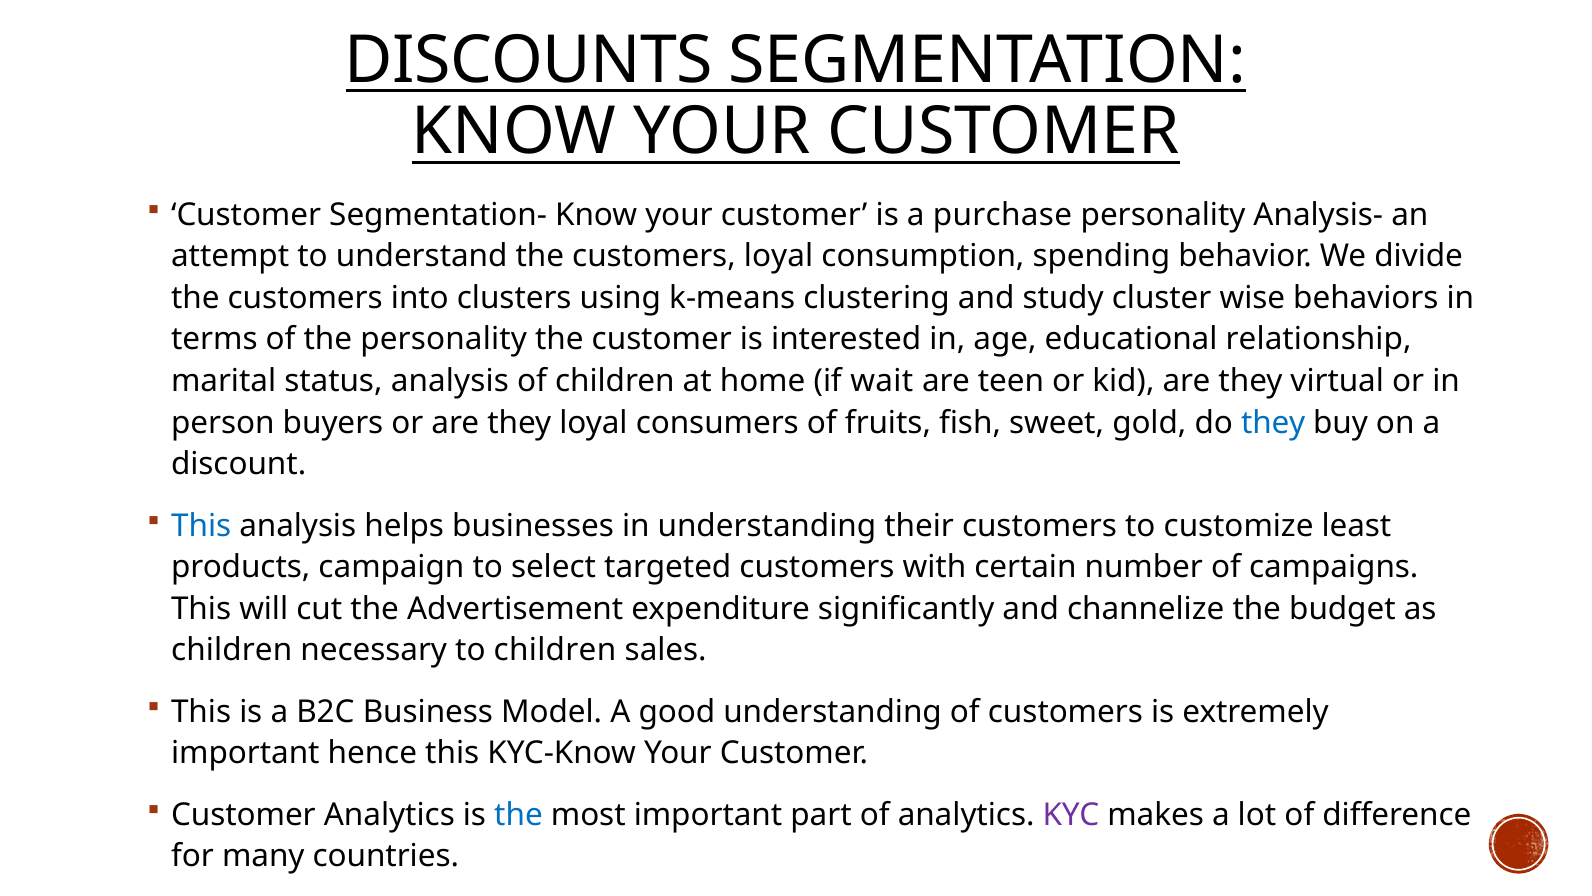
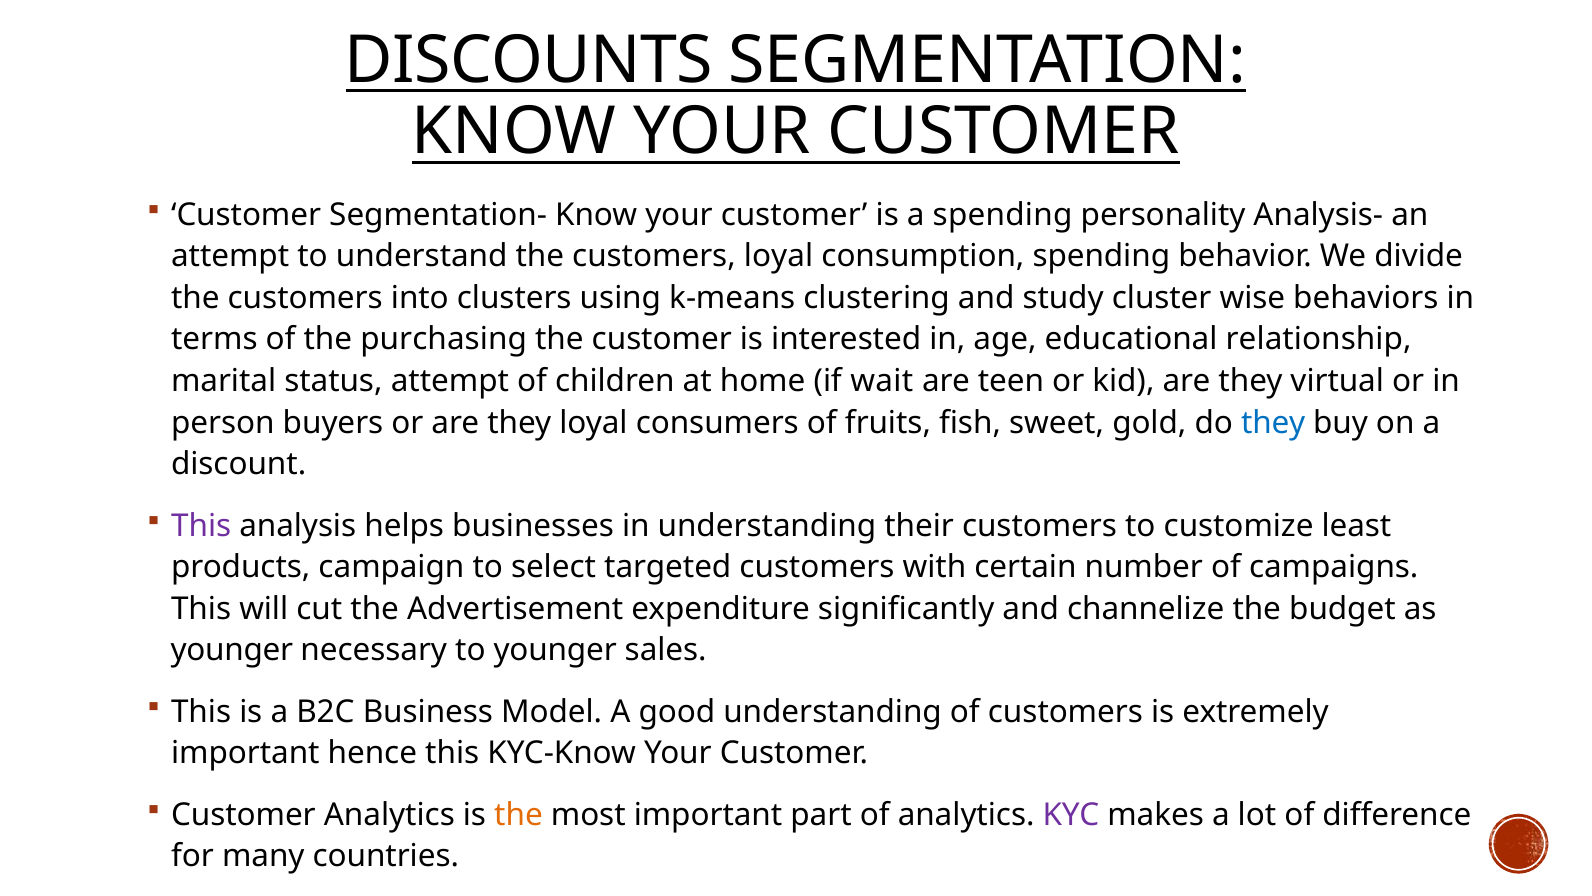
a purchase: purchase -> spending (1003, 215)
the personality: personality -> purchasing (444, 339)
status analysis: analysis -> attempt (450, 381)
This colour: blue -> purple (201, 525)
children: children -> younger (232, 650)
to children: children -> younger (555, 650)
the colour: blue -> orange (518, 815)
